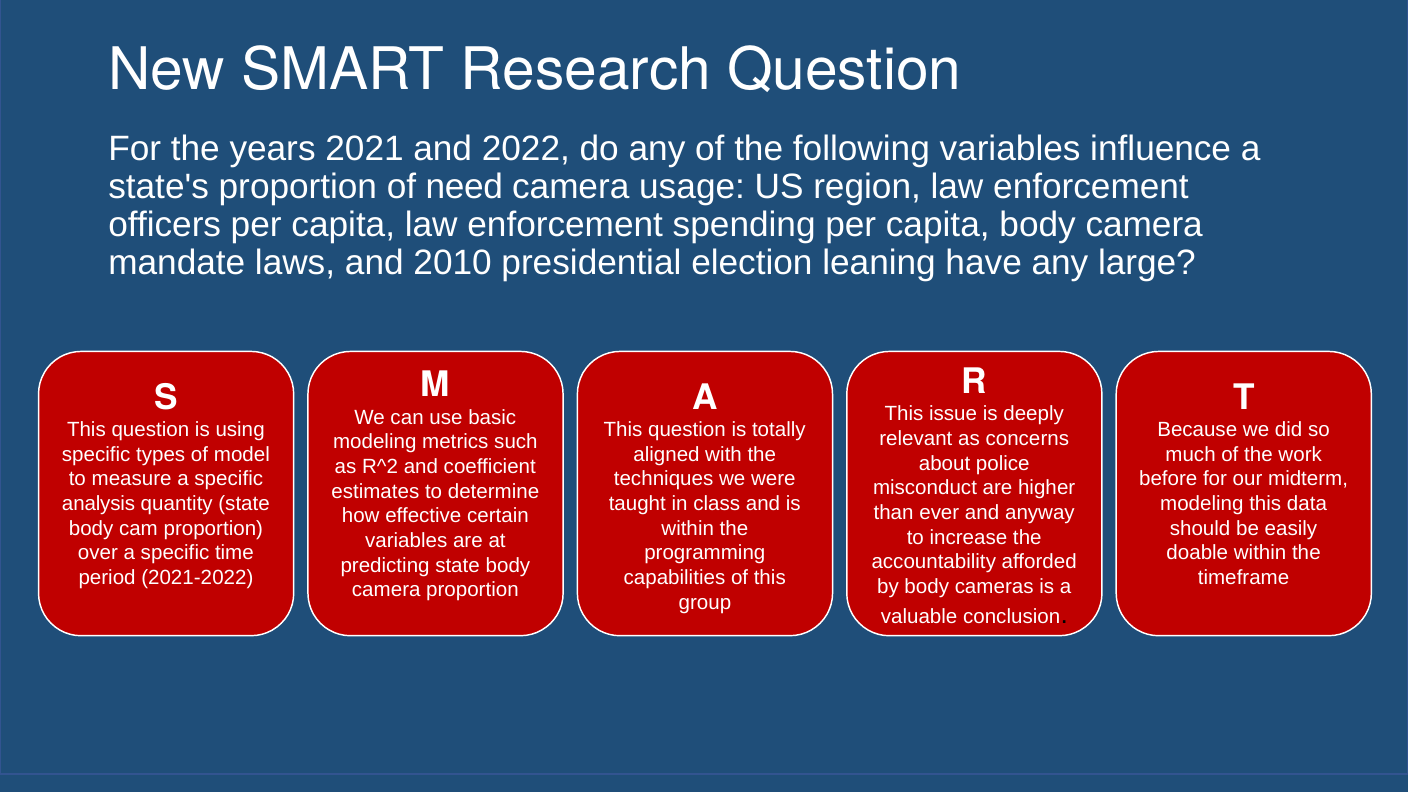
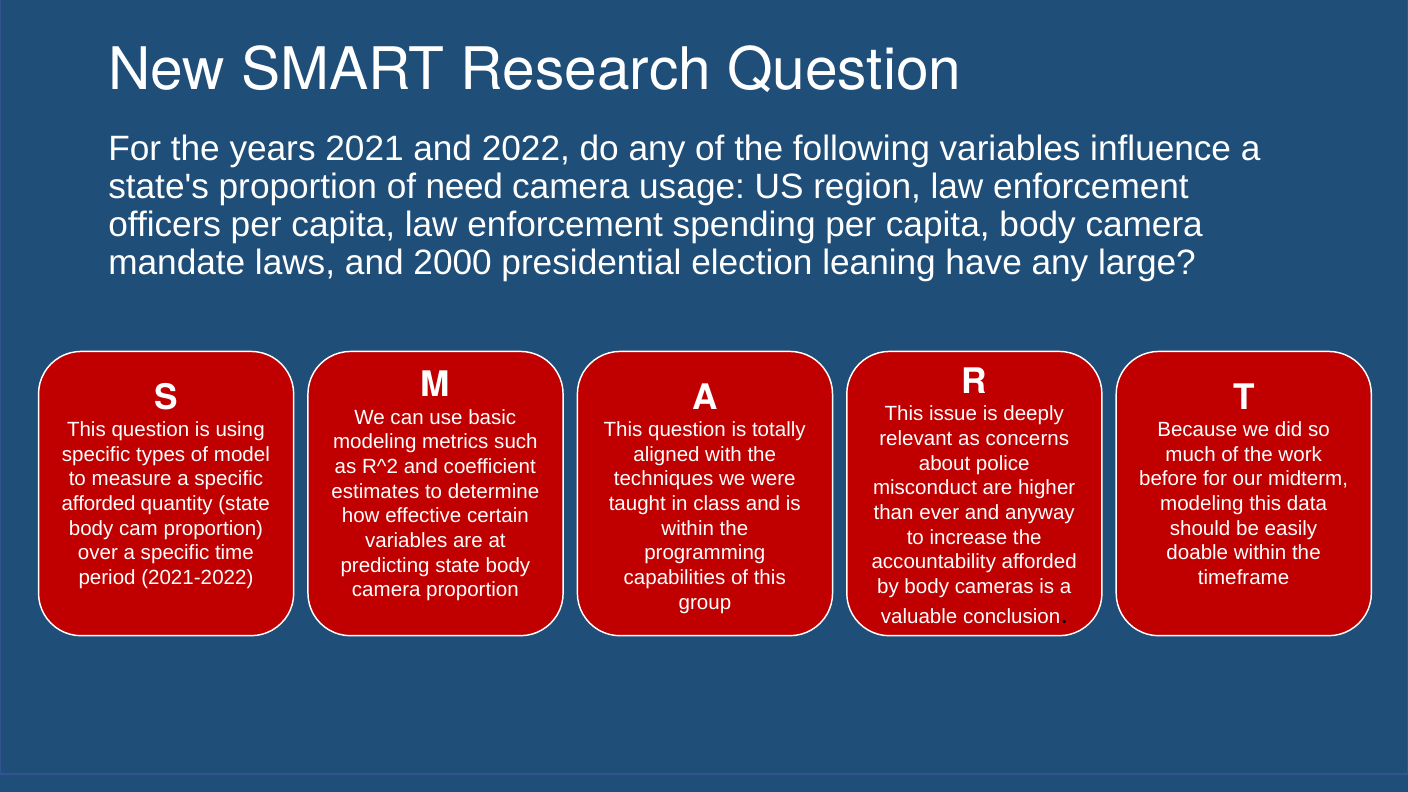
2010: 2010 -> 2000 (453, 263)
analysis: analysis -> afforded (99, 504)
